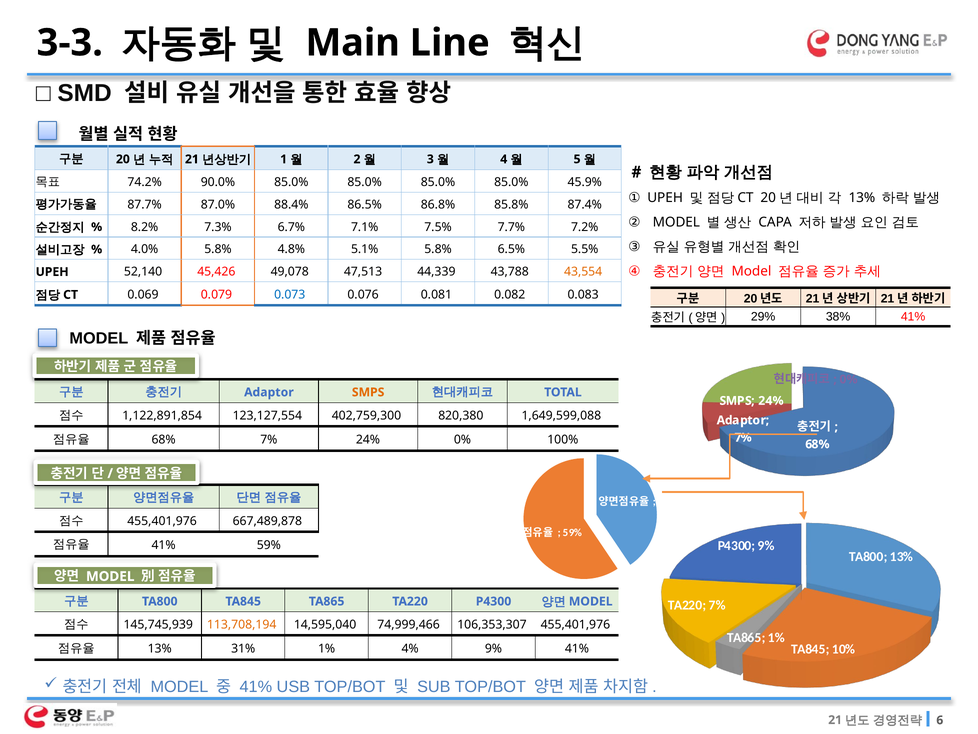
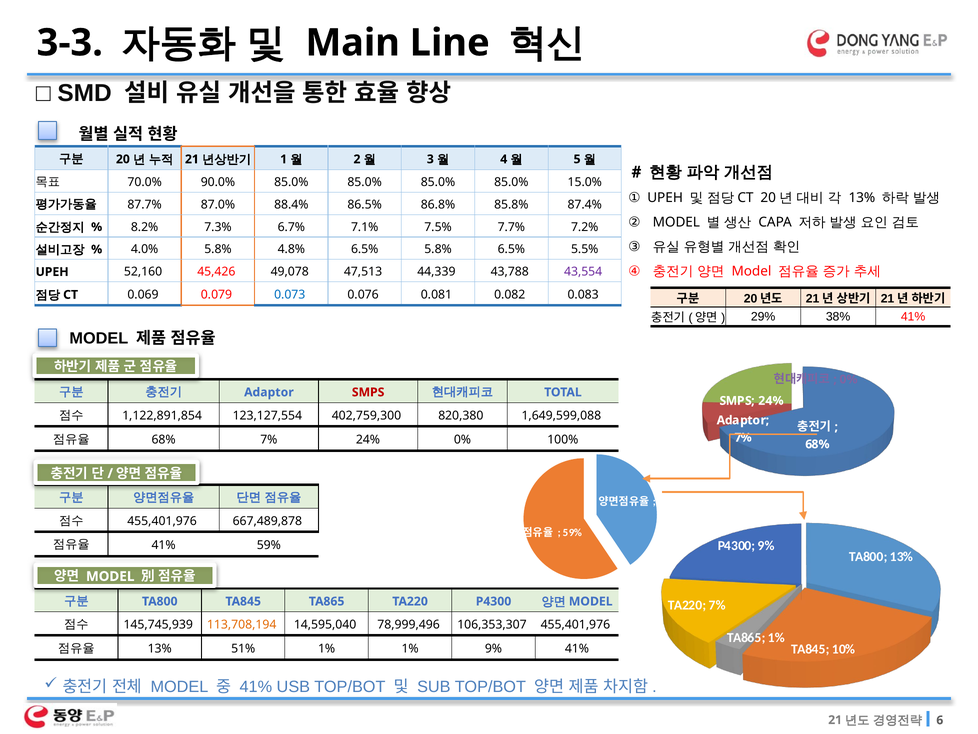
74.2%: 74.2% -> 70.0% (145, 182)
45.9%: 45.9% -> 15.0% (585, 182)
4.8% 5.1%: 5.1% -> 6.5% (365, 249)
52,140: 52,140 -> 52,160 (143, 272)
43,554 colour: orange -> purple (583, 272)
SMPS colour: orange -> red (368, 392)
74,999,466: 74,999,466 -> 78,999,496 (409, 624)
31%: 31% -> 51% (243, 648)
1% 4%: 4% -> 1% (410, 648)
